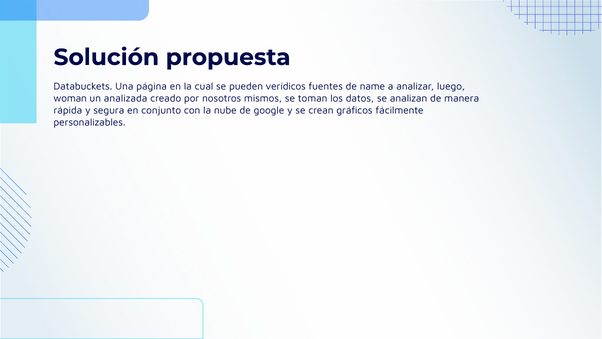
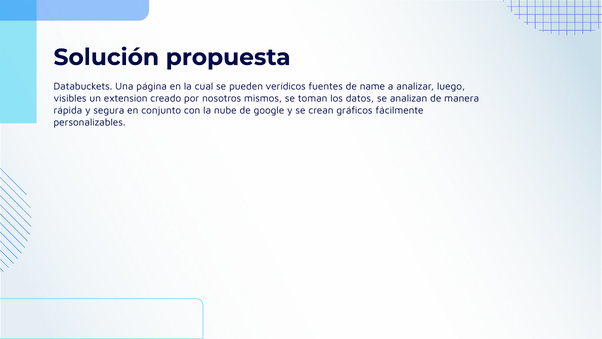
woman: woman -> visibles (70, 98)
analizada: analizada -> extension (126, 98)
